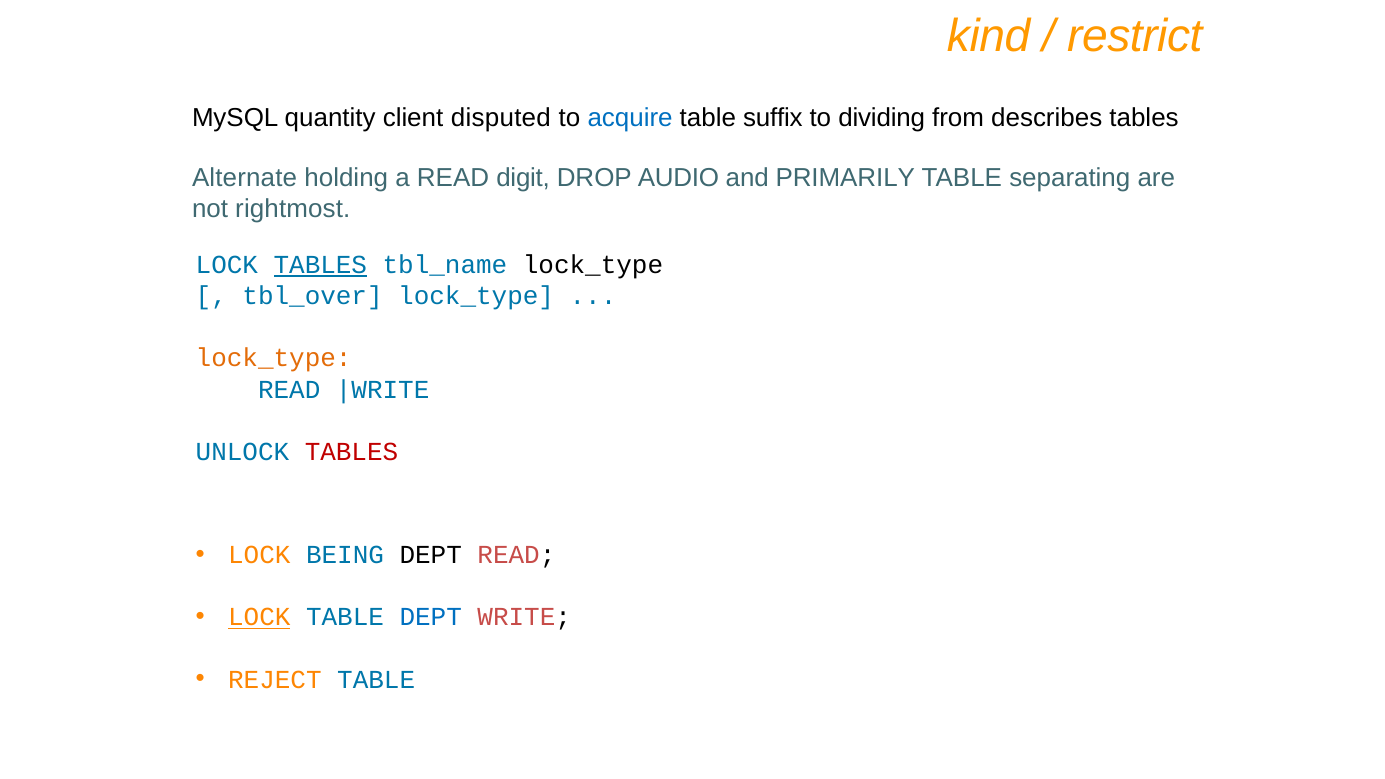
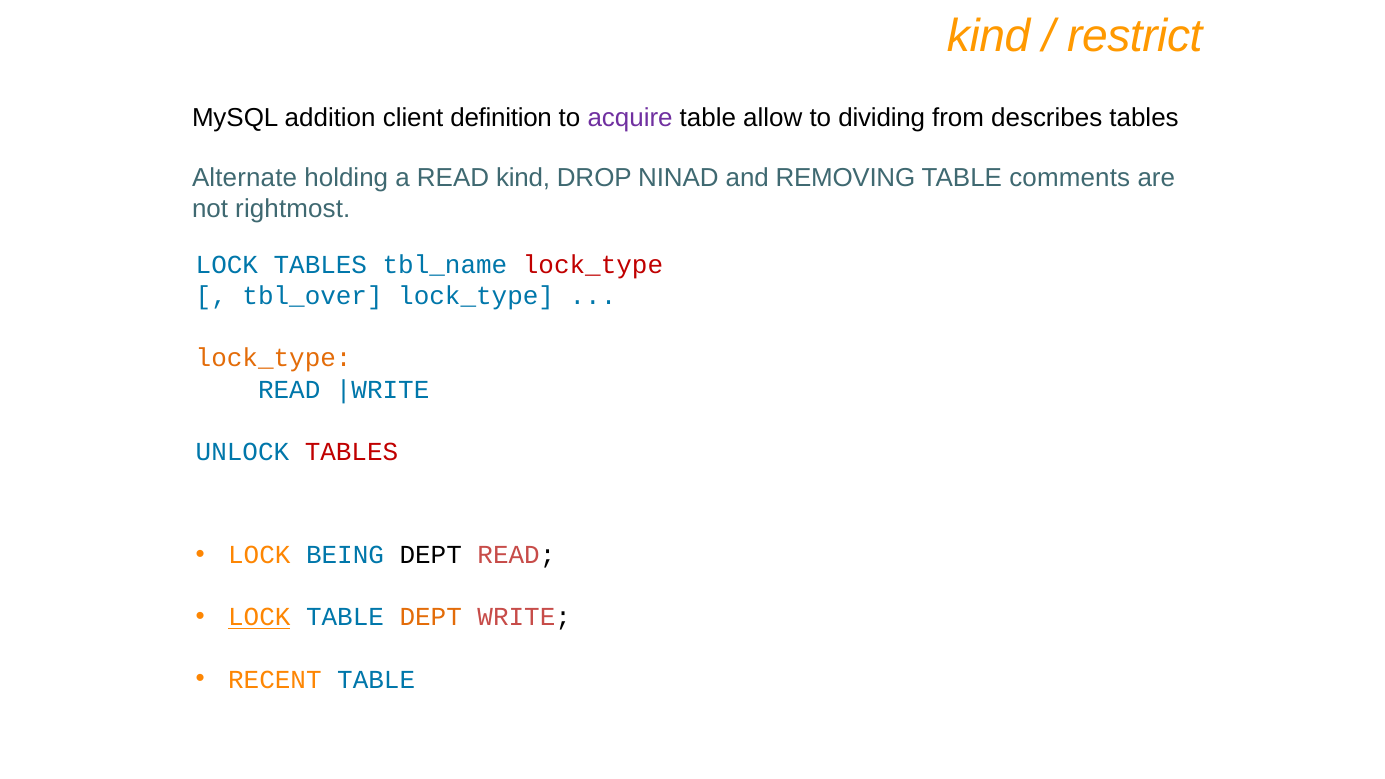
quantity: quantity -> addition (330, 118)
disputed: disputed -> definition (501, 118)
acquire colour: blue -> purple (630, 118)
suffix: suffix -> allow (773, 118)
READ digit: digit -> kind (523, 178)
AUDIO: AUDIO -> NINAD (678, 178)
PRIMARILY: PRIMARILY -> REMOVING (845, 178)
separating: separating -> comments (1070, 178)
TABLES underline: present -> none (320, 265)
lock_type colour: black -> red (593, 265)
DEPT colour: blue -> orange (431, 617)
REJECT: REJECT -> RECENT (275, 680)
